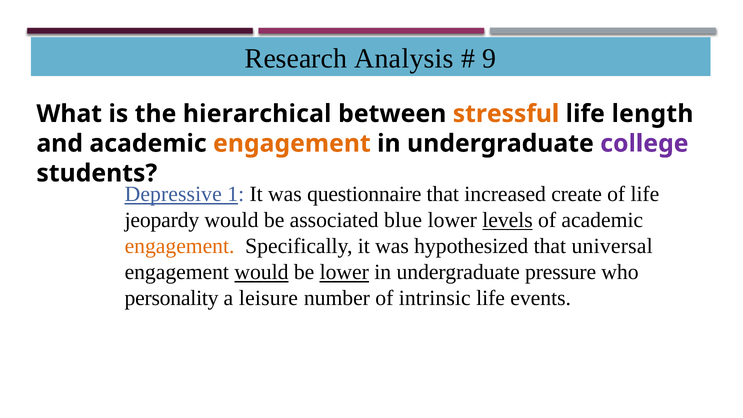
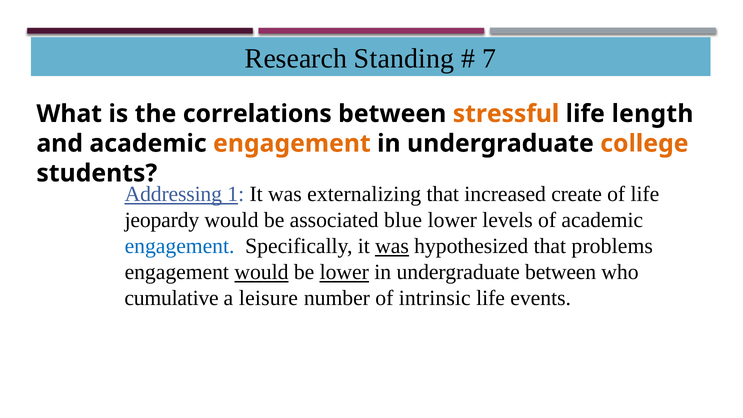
Analysis: Analysis -> Standing (404, 59)
9: 9 -> 7 (489, 59)
hierarchical: hierarchical -> correlations (257, 114)
college colour: purple -> orange (644, 143)
Depressive: Depressive -> Addressing (173, 194)
questionnaire: questionnaire -> externalizing (364, 194)
levels underline: present -> none (508, 220)
engagement colour: orange -> blue (180, 246)
was underline: none -> present (392, 246)
universal: universal -> problems (612, 246)
undergraduate pressure: pressure -> between (561, 272)
personality: personality -> cumulative (172, 298)
